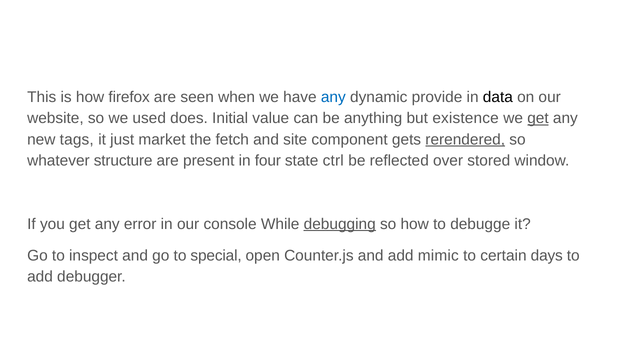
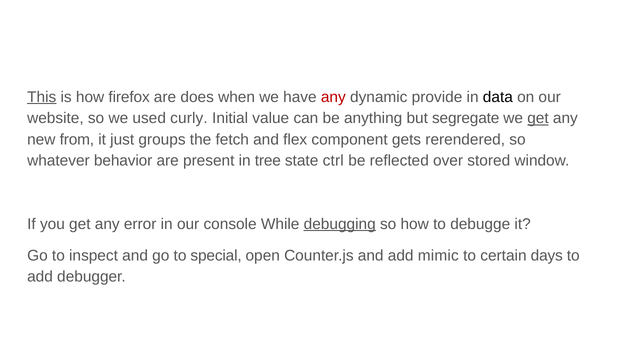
This underline: none -> present (42, 97)
seen: seen -> does (197, 97)
any colour: blue -> red (333, 97)
does: does -> curly (189, 118)
existence: existence -> segregate (466, 118)
tags: tags -> from (77, 140)
market: market -> groups (162, 140)
site: site -> flex (295, 140)
rerendered underline: present -> none (465, 140)
structure: structure -> behavior (123, 161)
four: four -> tree (268, 161)
